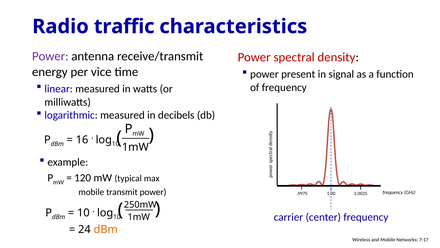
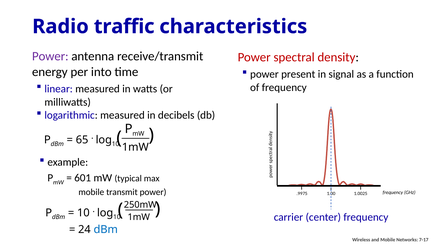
vice: vice -> into (101, 72)
16: 16 -> 65 (82, 139)
120: 120 -> 601 (83, 178)
dBm colour: orange -> blue (106, 229)
